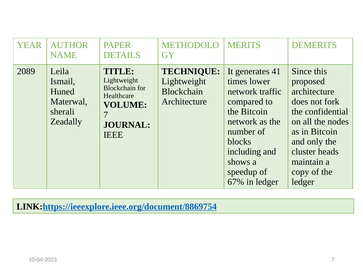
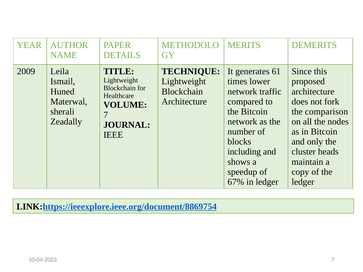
2089: 2089 -> 2009 (26, 72)
41: 41 -> 61 (276, 72)
confidential: confidential -> comparison (326, 112)
